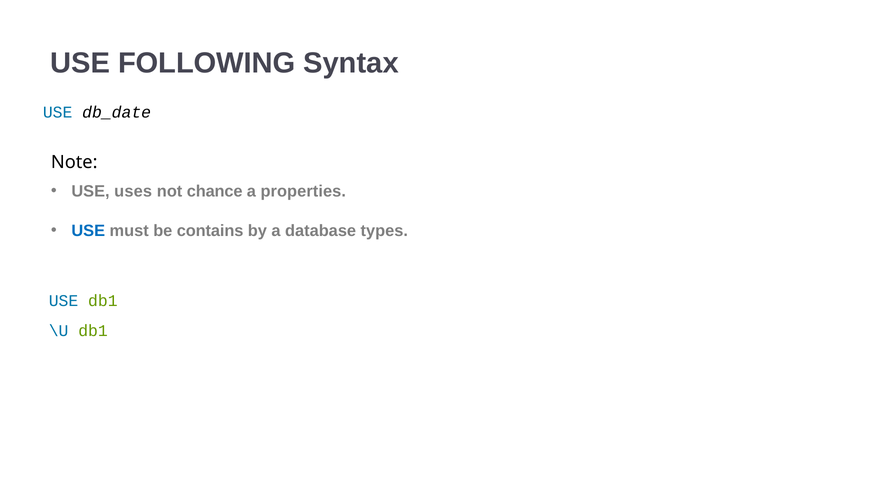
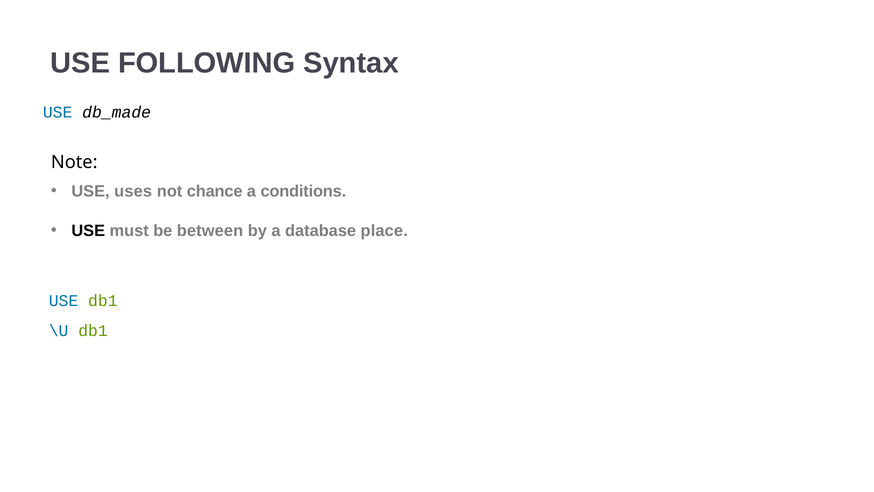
db_date: db_date -> db_made (117, 112)
properties: properties -> conditions (303, 191)
USE colour: blue -> black (88, 231)
contains: contains -> between (210, 231)
types: types -> place (384, 231)
